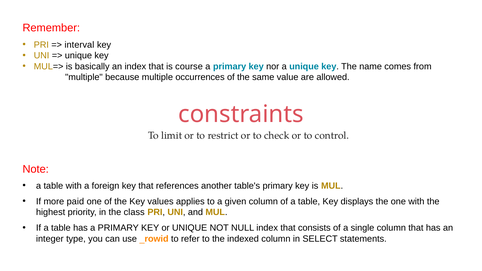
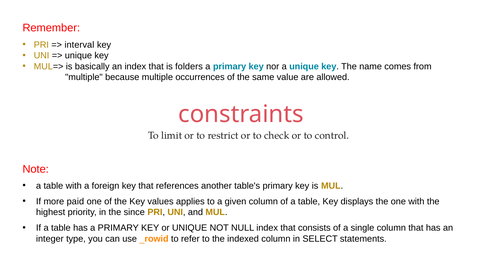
course: course -> folders (189, 66)
class: class -> since (134, 212)
